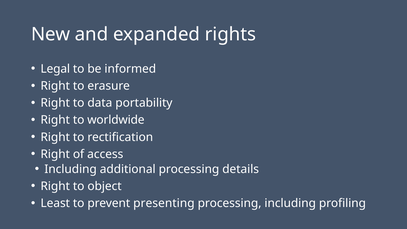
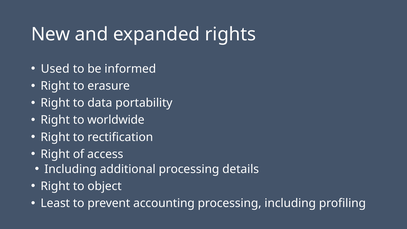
Legal: Legal -> Used (55, 69)
presenting: presenting -> accounting (164, 203)
